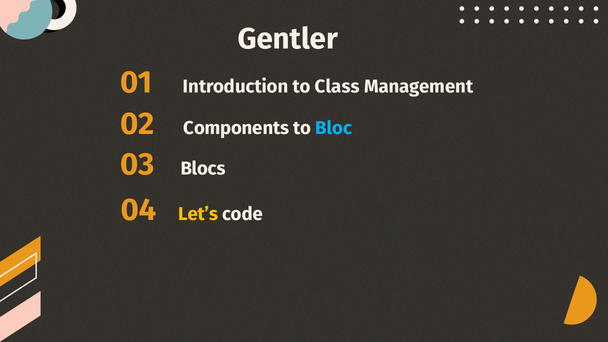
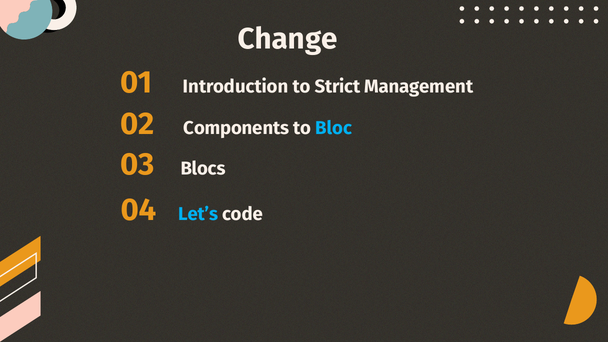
Gentler: Gentler -> Change (288, 39)
Class: Class -> Strict (337, 87)
Let’s colour: yellow -> light blue (198, 214)
